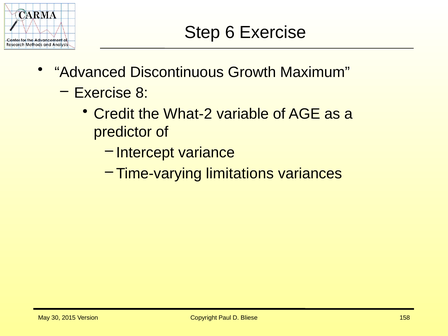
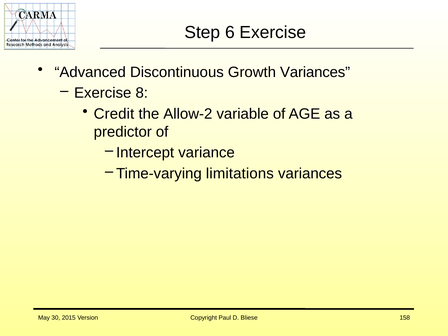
Growth Maximum: Maximum -> Variances (315, 72)
What-2: What-2 -> Allow-2 (188, 114)
